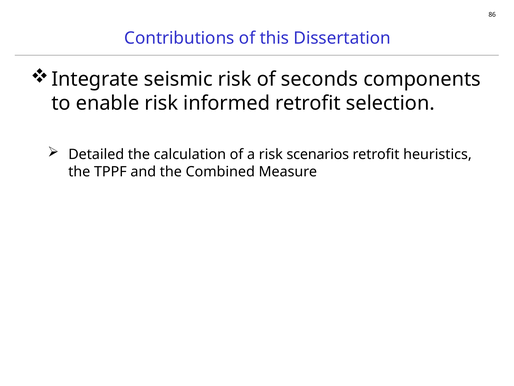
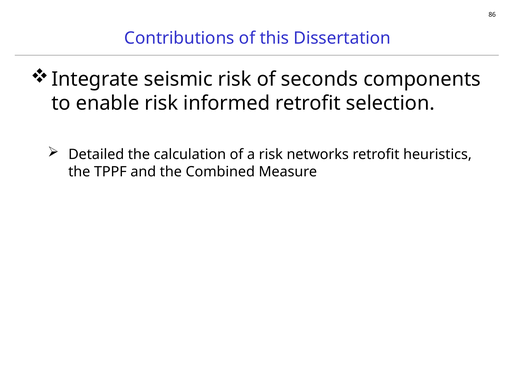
scenarios: scenarios -> networks (318, 154)
